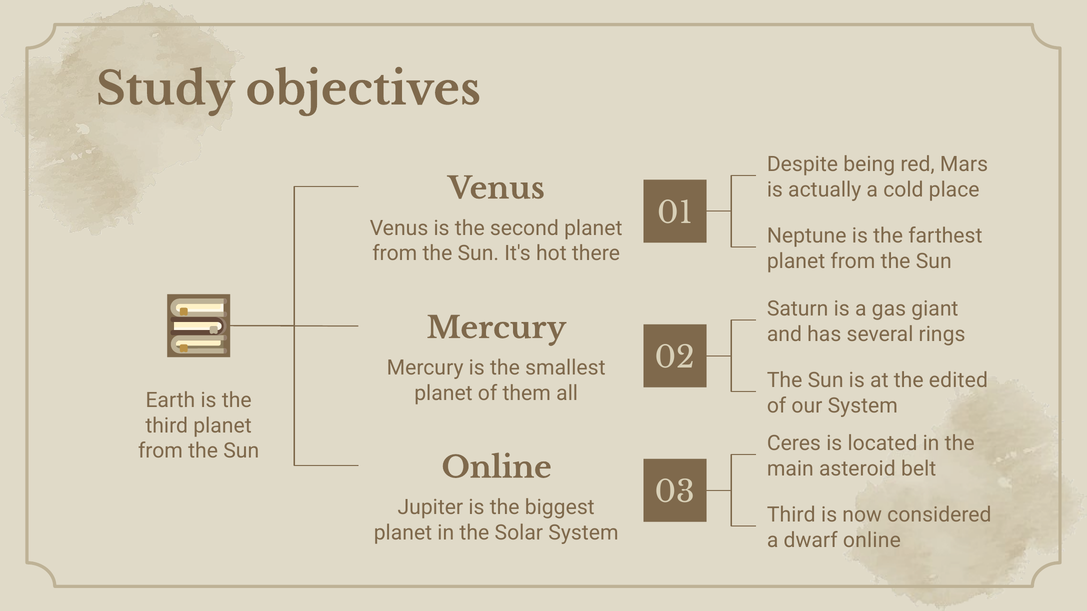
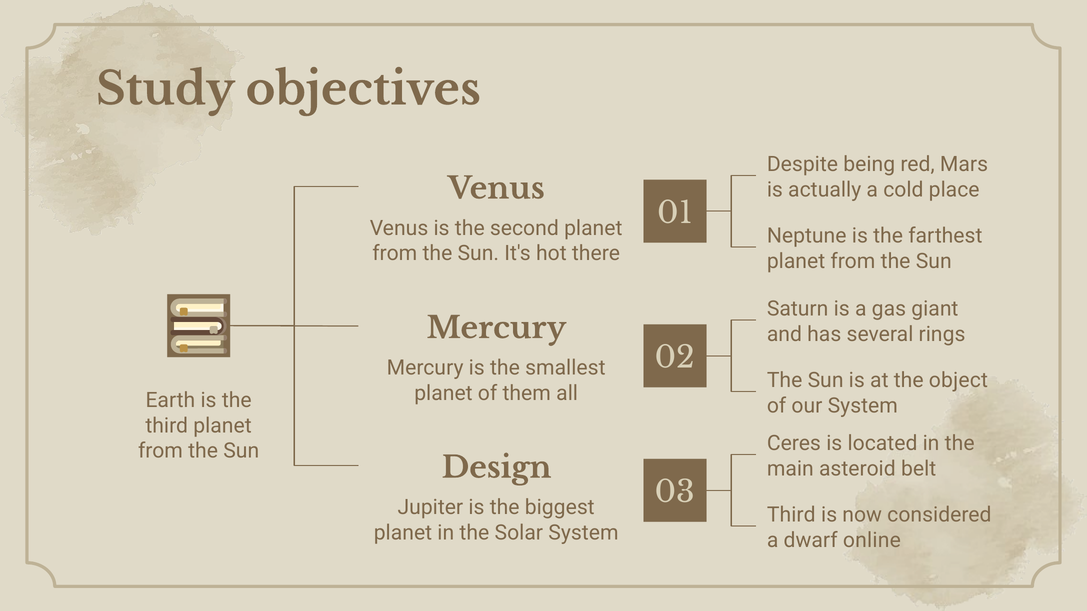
edited: edited -> object (958, 381)
Online: Online -> Design (497, 468)
